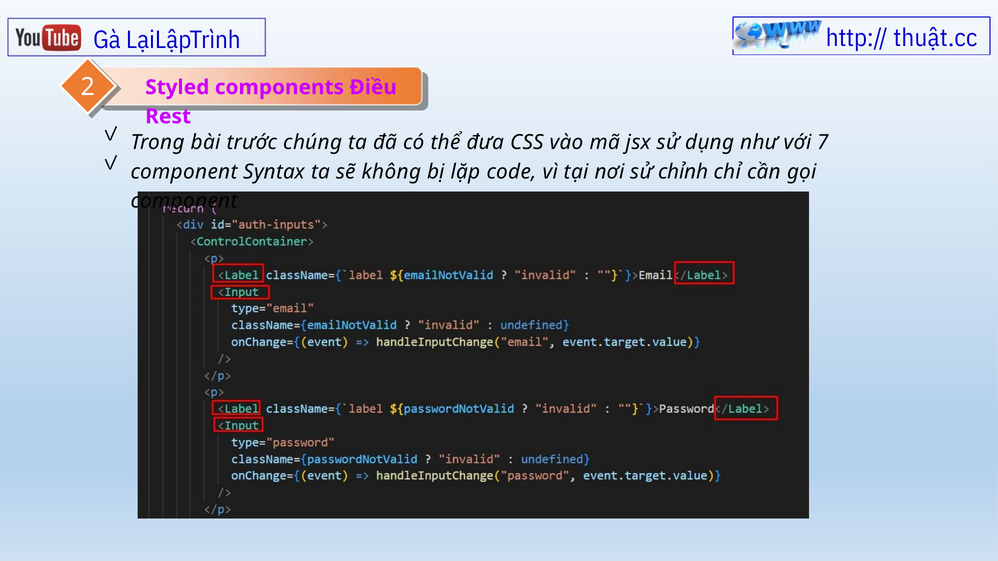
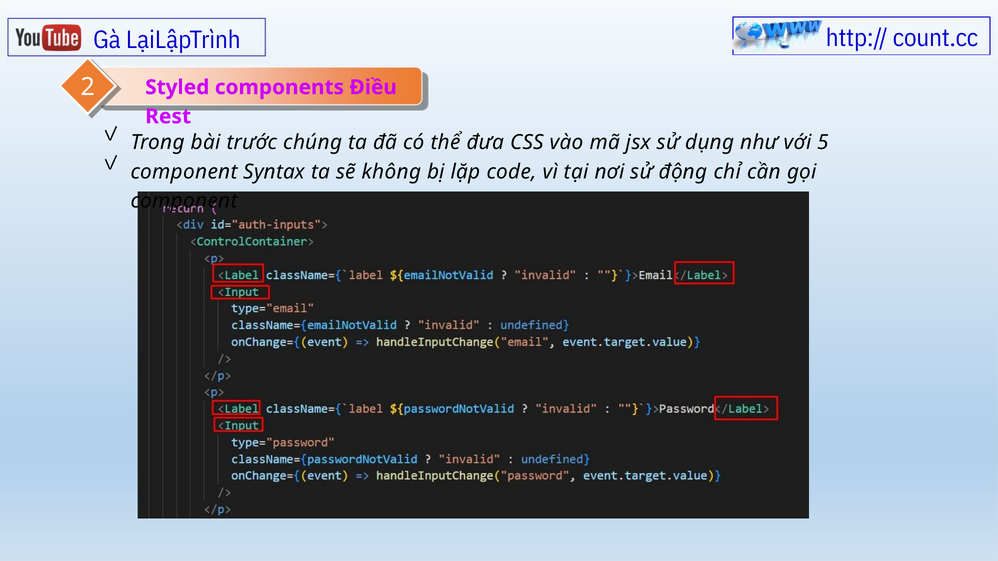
thuật.cc: thuật.cc -> count.cc (936, 38)
7: 7 -> 5 (823, 143)
chỉnh: chỉnh -> động (683, 172)
